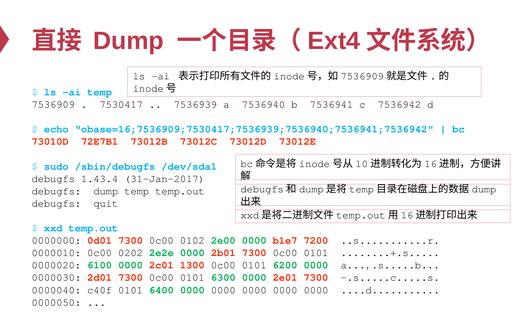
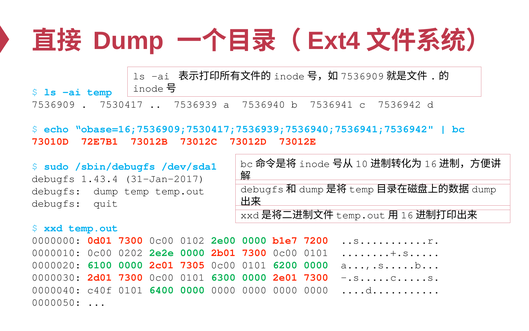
1300: 1300 -> 7305 (192, 265)
